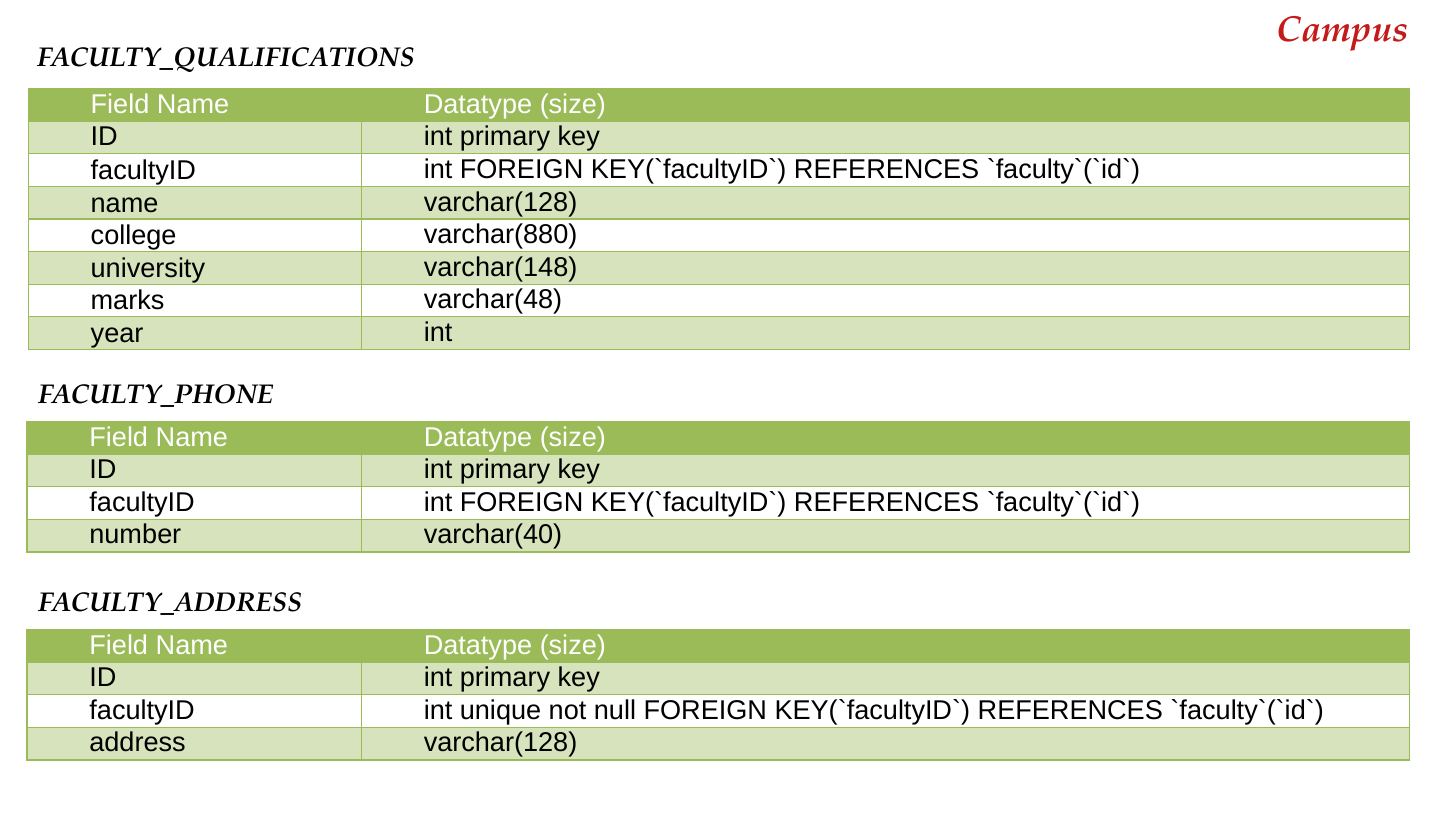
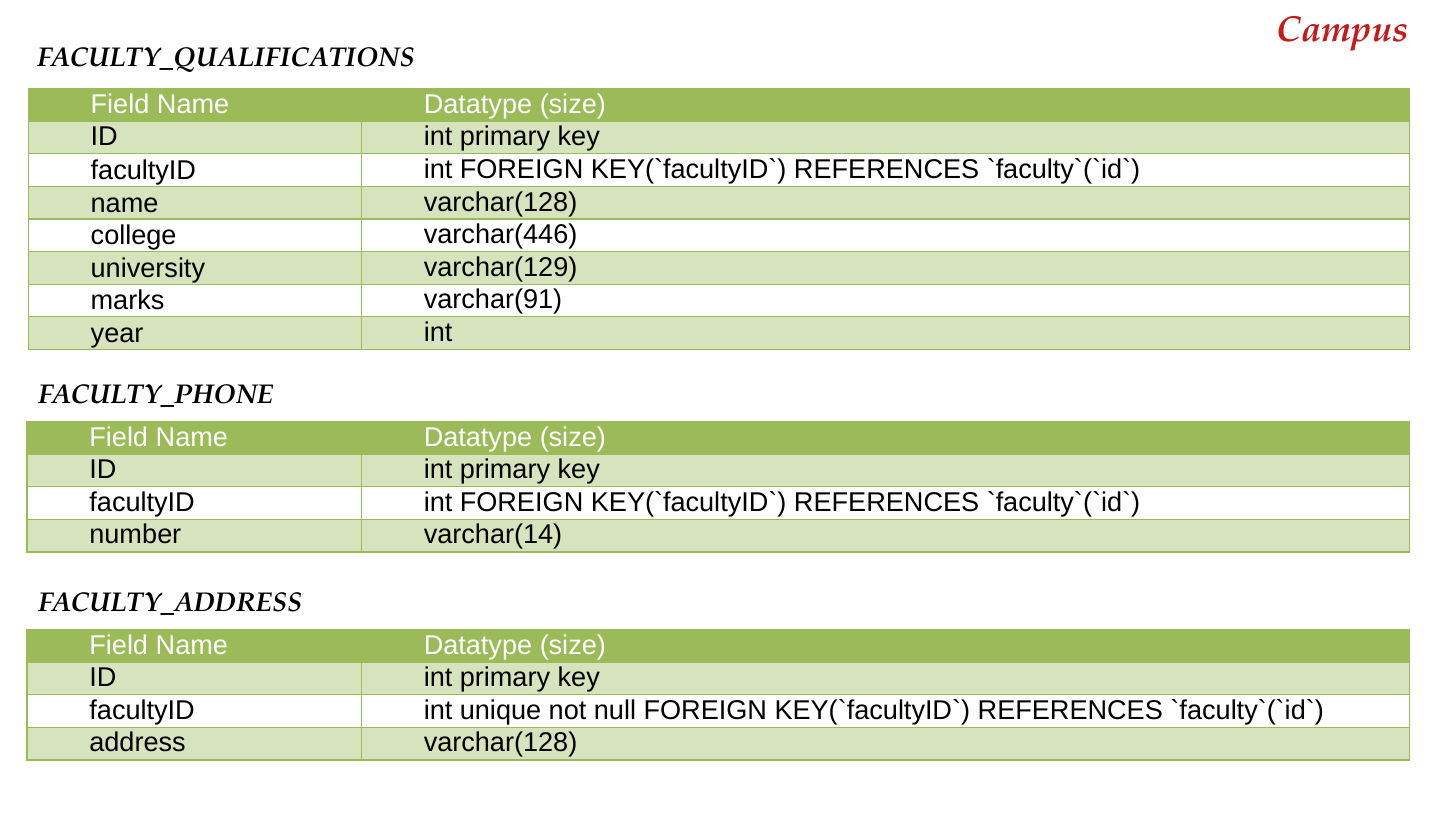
varchar(880: varchar(880 -> varchar(446 (501, 235)
varchar(148: varchar(148 -> varchar(129 (501, 267)
varchar(48: varchar(48 -> varchar(91 (493, 300)
varchar(40: varchar(40 -> varchar(14 (493, 535)
